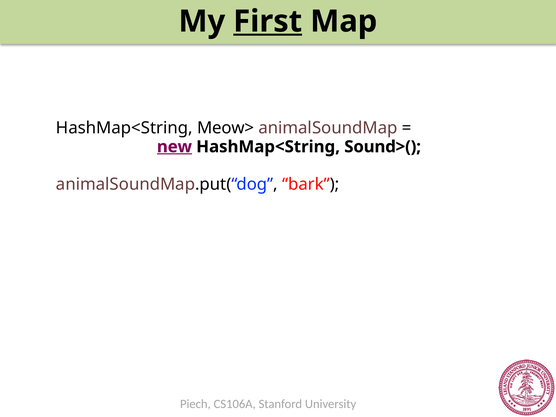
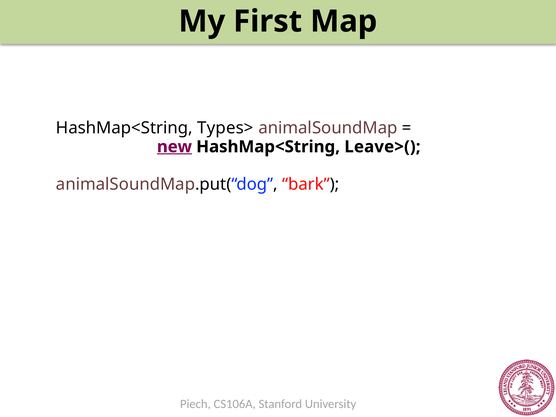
First underline: present -> none (268, 21)
Meow>: Meow> -> Types> (225, 128)
Sound>(: Sound>( -> Leave>( (382, 147)
